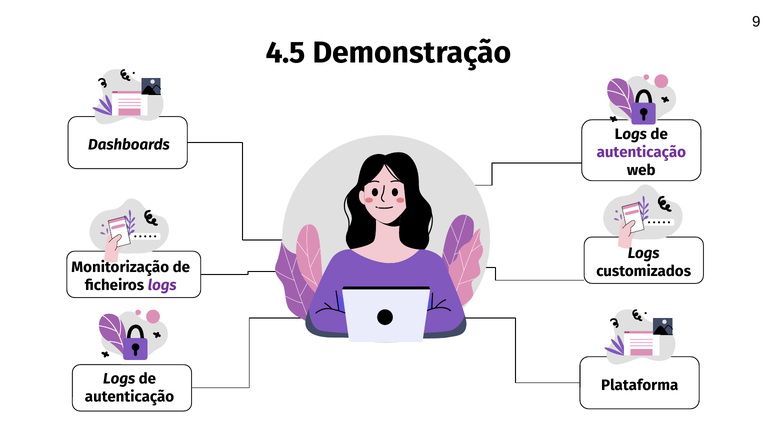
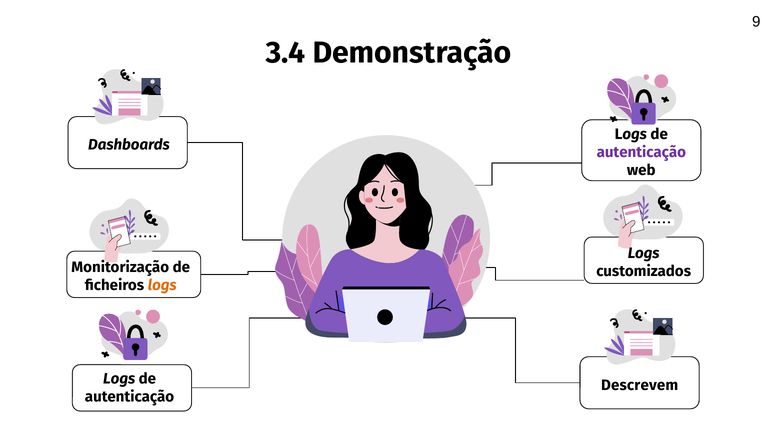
4.5: 4.5 -> 3.4 (285, 53)
logs colour: purple -> orange (162, 285)
Plataforma: Plataforma -> Descrevem (640, 385)
